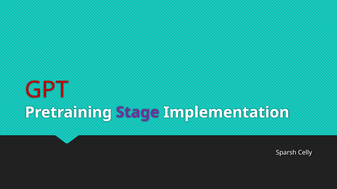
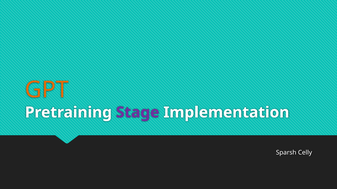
GPT colour: red -> orange (47, 90)
